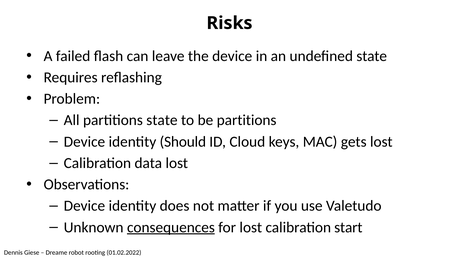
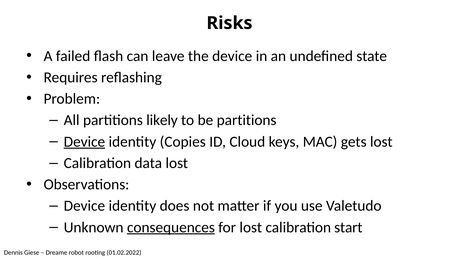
partitions state: state -> likely (162, 120)
Device underline: none -> present (84, 142)
Should: Should -> Copies (183, 142)
